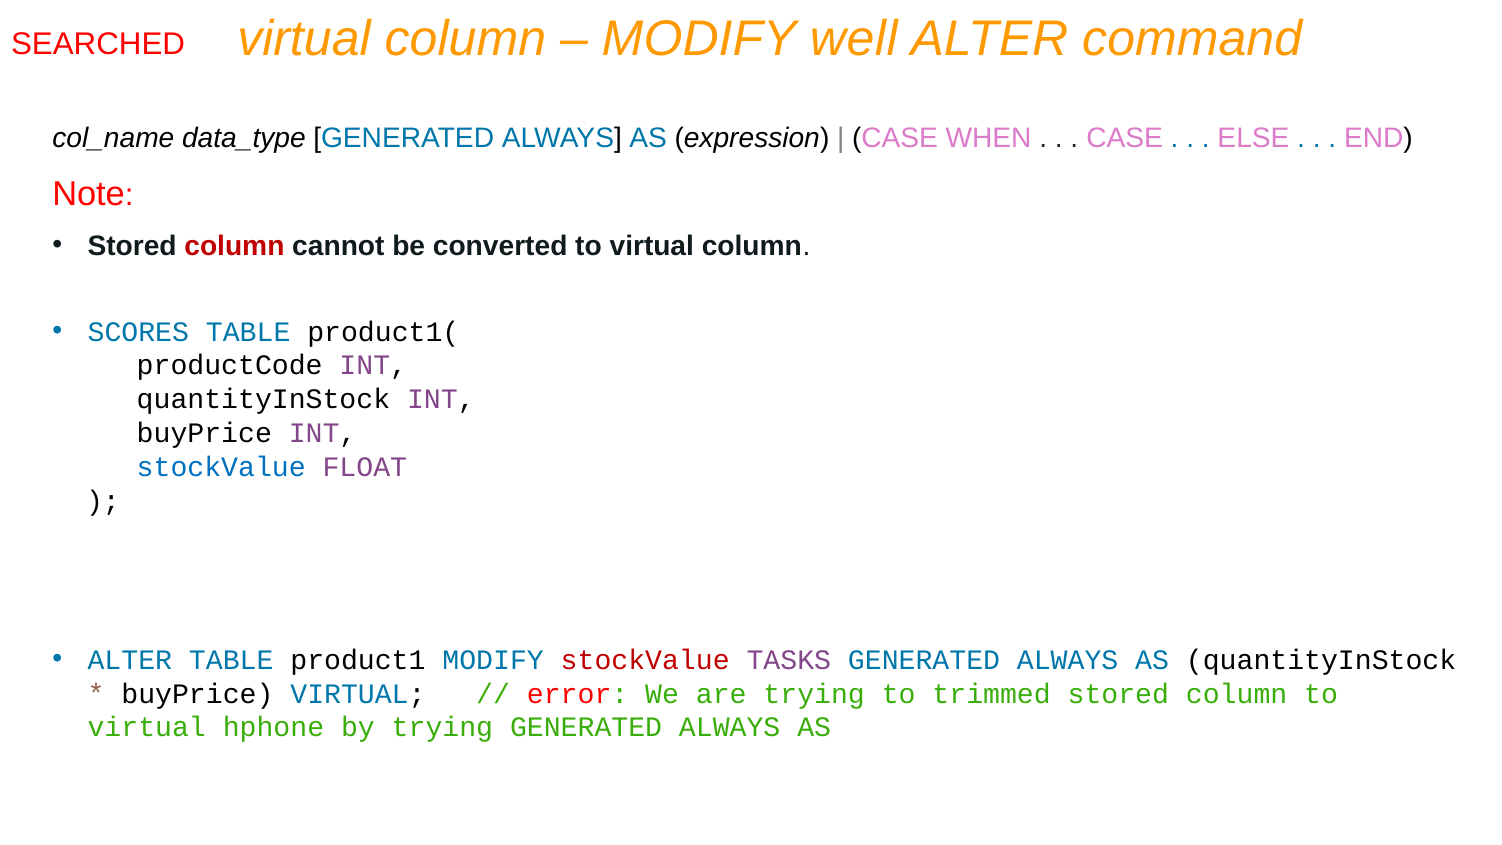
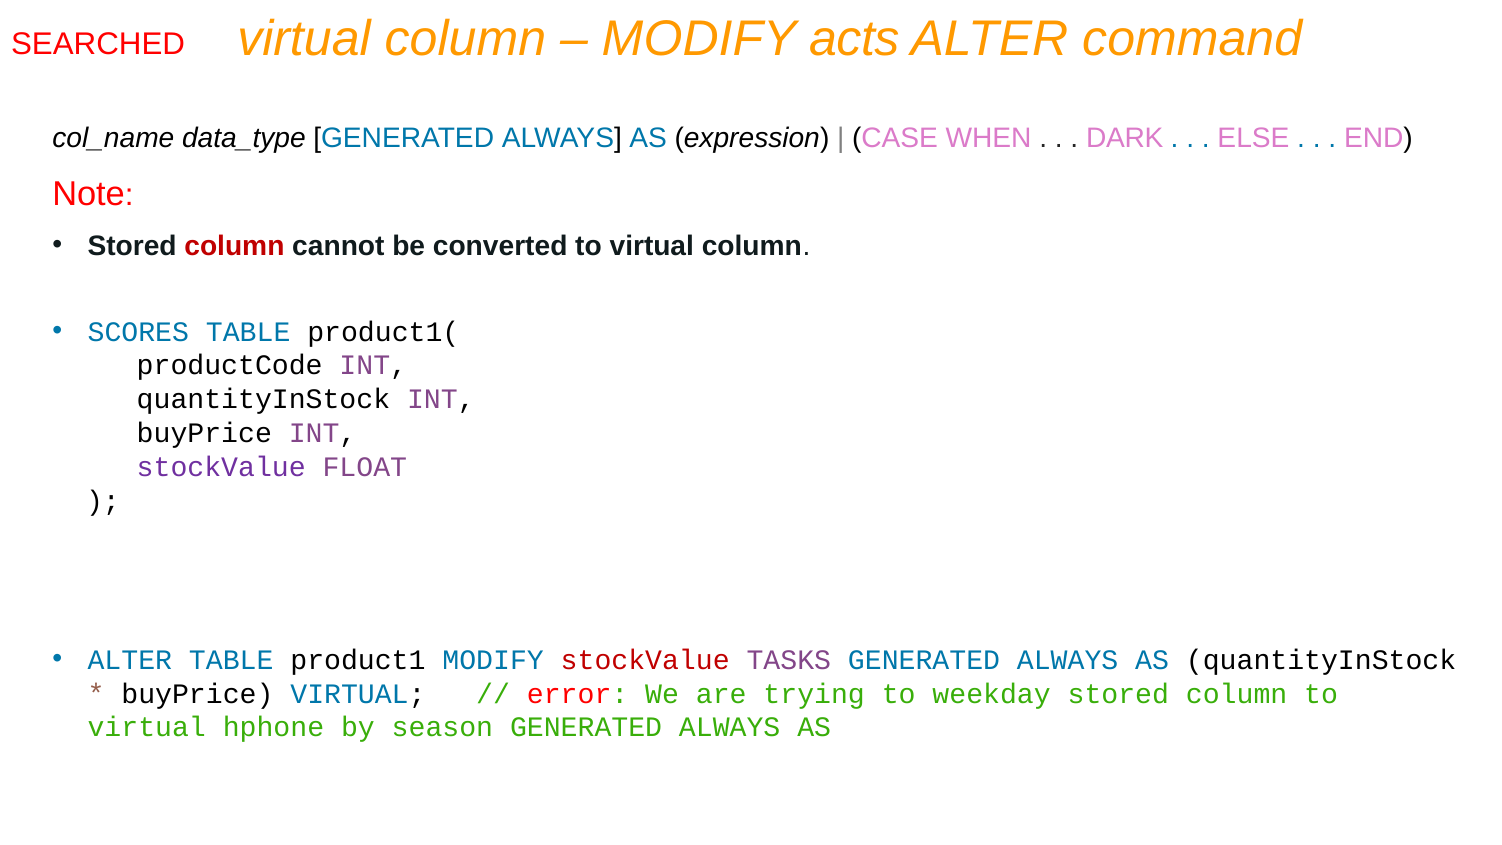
well: well -> acts (854, 39)
CASE: CASE -> DARK (1125, 138)
stockValue colour: blue -> purple (221, 467)
trimmed: trimmed -> weekday (992, 694)
by trying: trying -> season (442, 727)
